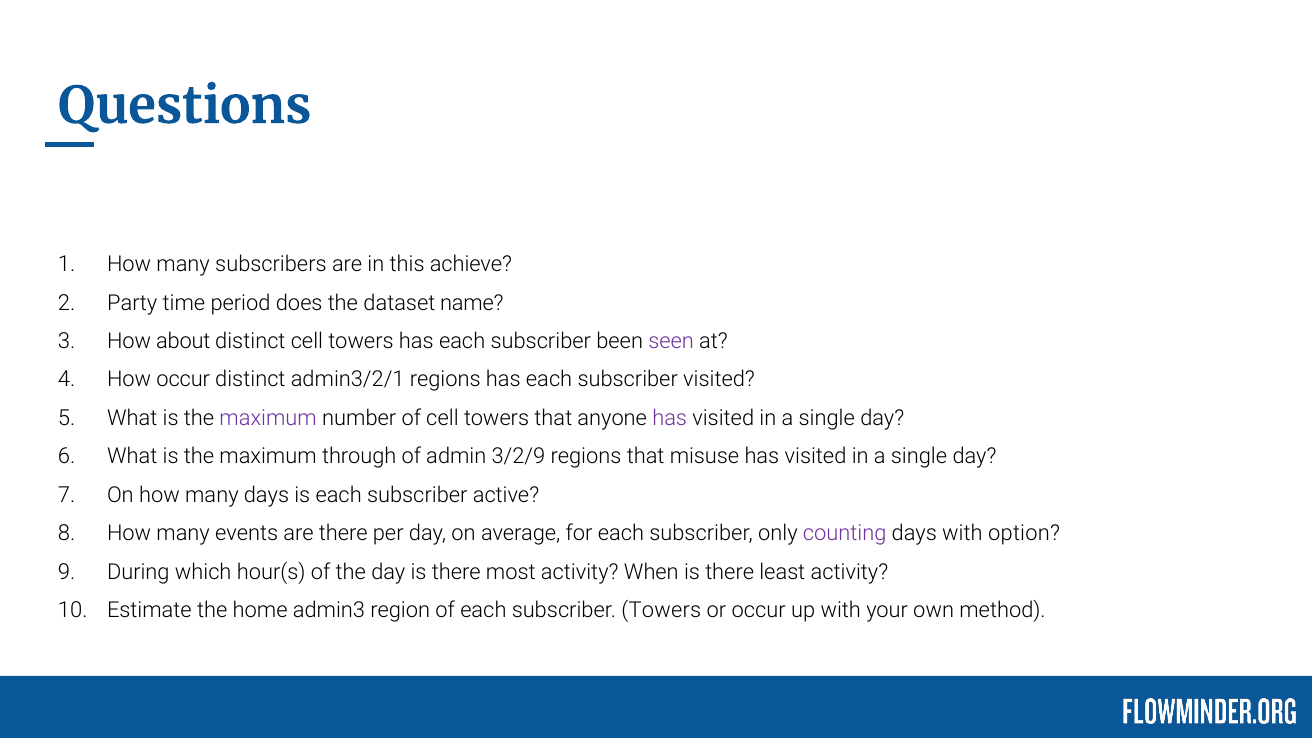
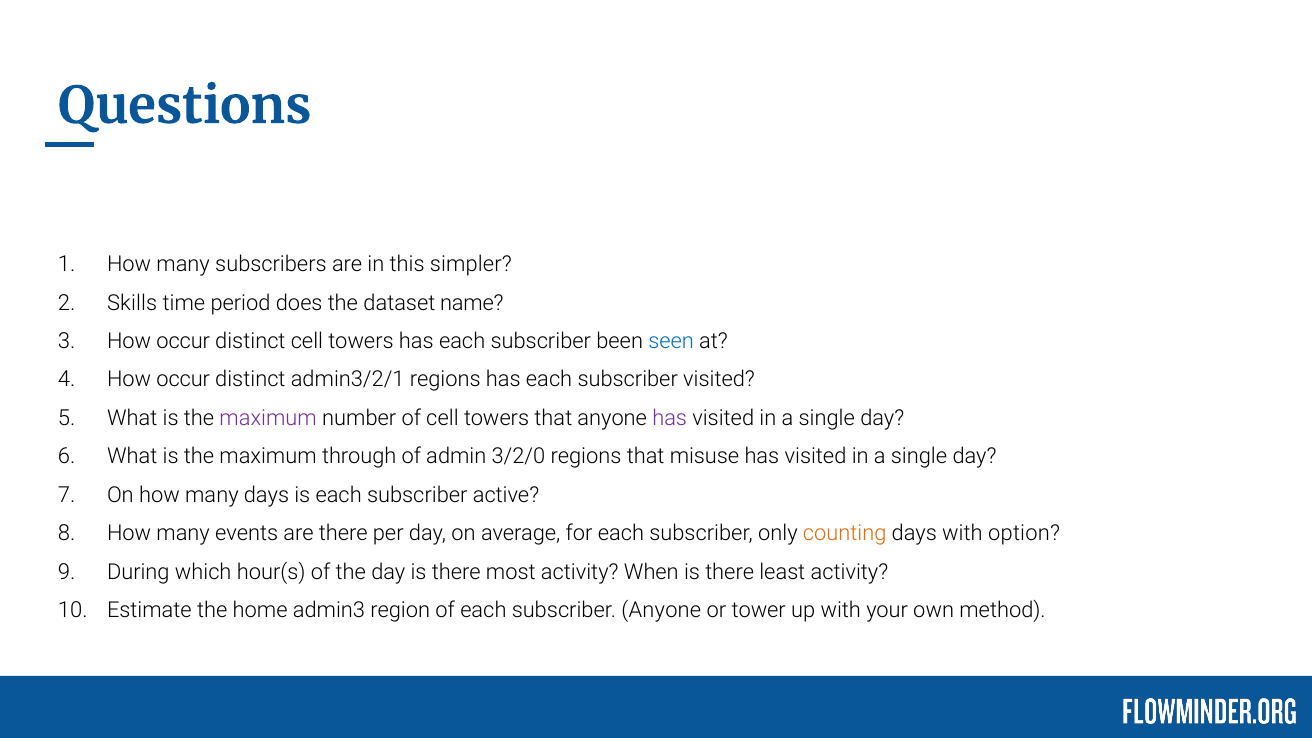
achieve: achieve -> simpler (471, 264)
Party: Party -> Skills (132, 303)
about: about -> occur (183, 341)
seen colour: purple -> blue (671, 341)
3/2/9: 3/2/9 -> 3/2/0 (518, 457)
counting colour: purple -> orange (845, 533)
subscriber Towers: Towers -> Anyone (661, 610)
or occur: occur -> tower (759, 610)
